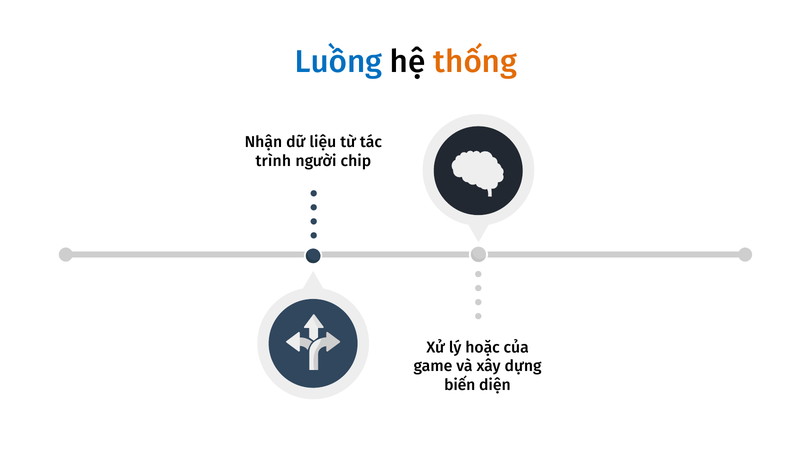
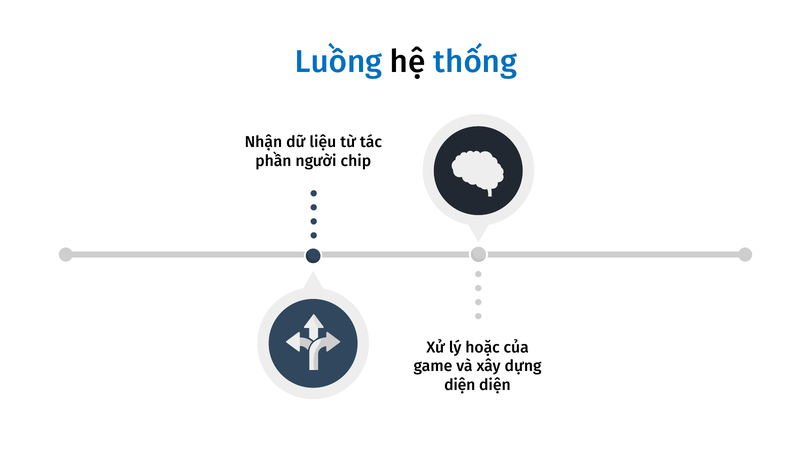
thống colour: orange -> blue (475, 62)
trình: trình -> phần (273, 161)
biến: biến -> diện (460, 385)
